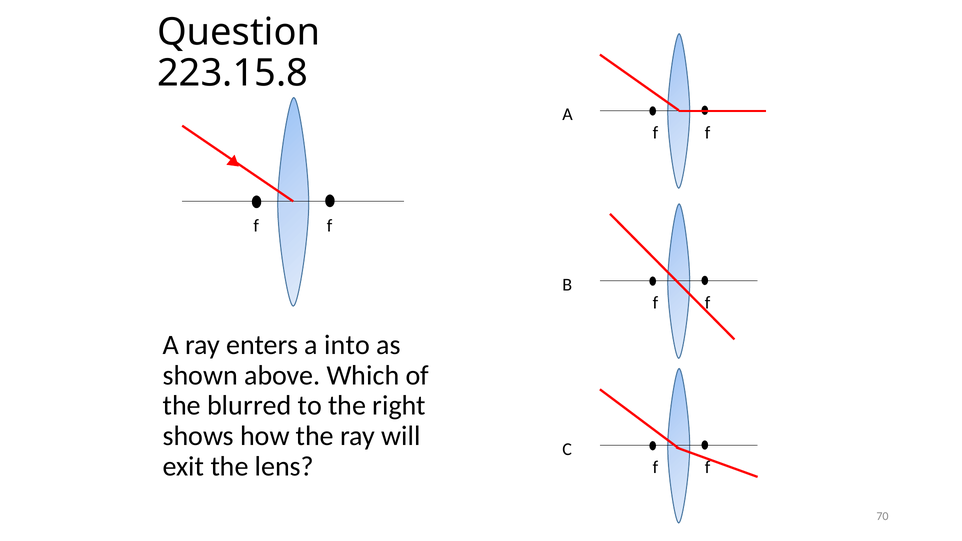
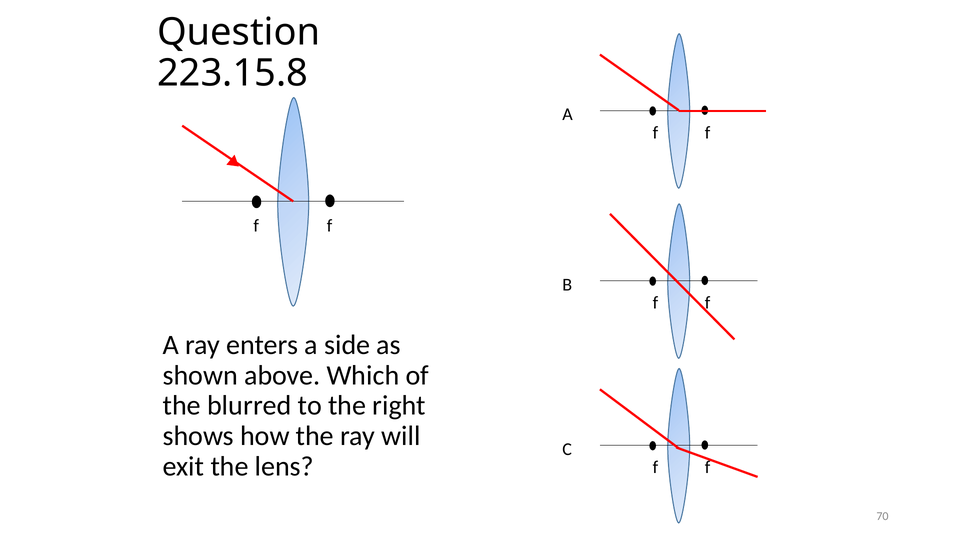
into: into -> side (347, 345)
